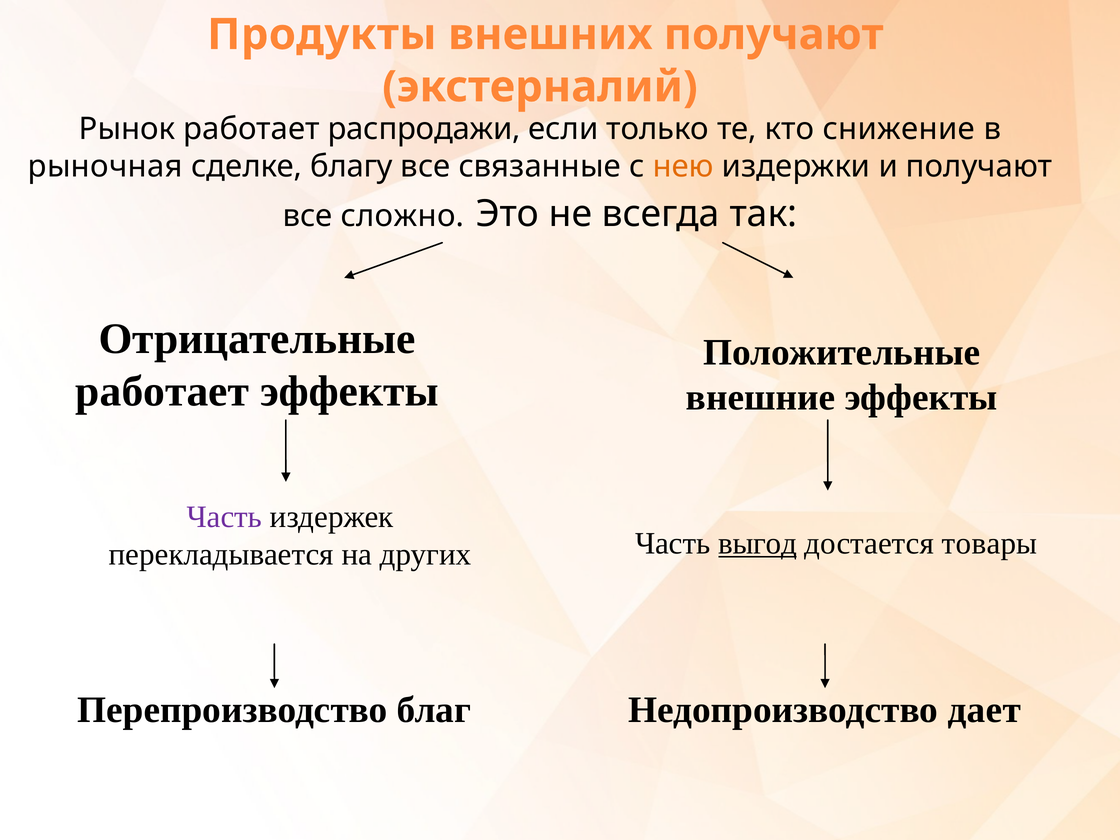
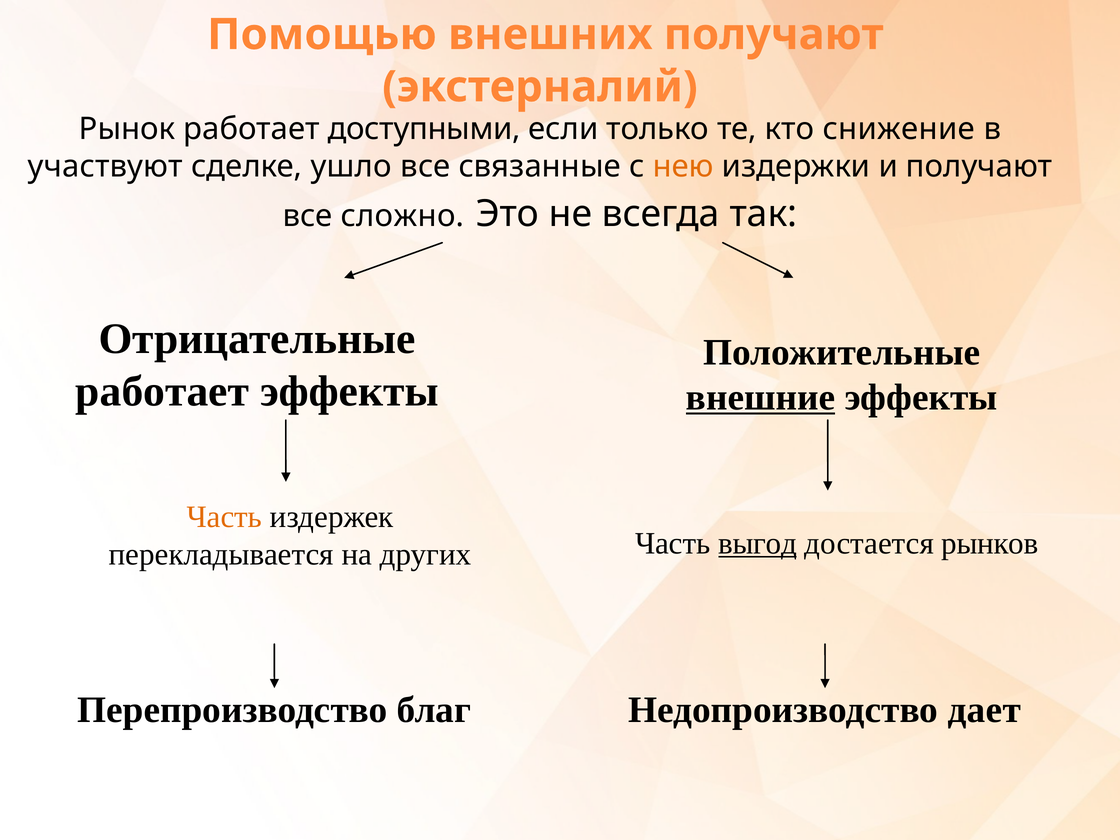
Продукты: Продукты -> Помощью (322, 35)
распродажи: распродажи -> доступными (424, 129)
рыночная: рыночная -> участвуют (105, 166)
благу: благу -> ушло (351, 166)
внешние underline: none -> present (761, 397)
Часть colour: purple -> orange (224, 517)
товары: товары -> рынков (990, 543)
